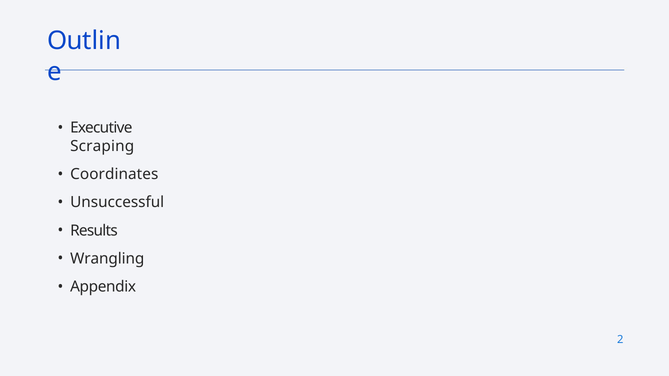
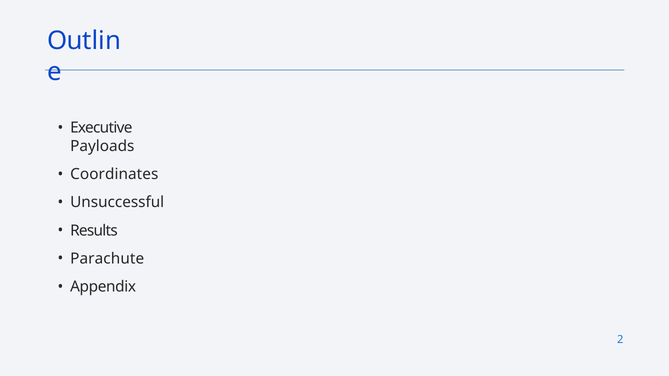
Scraping: Scraping -> Payloads (102, 146)
Wrangling: Wrangling -> Parachute (107, 259)
